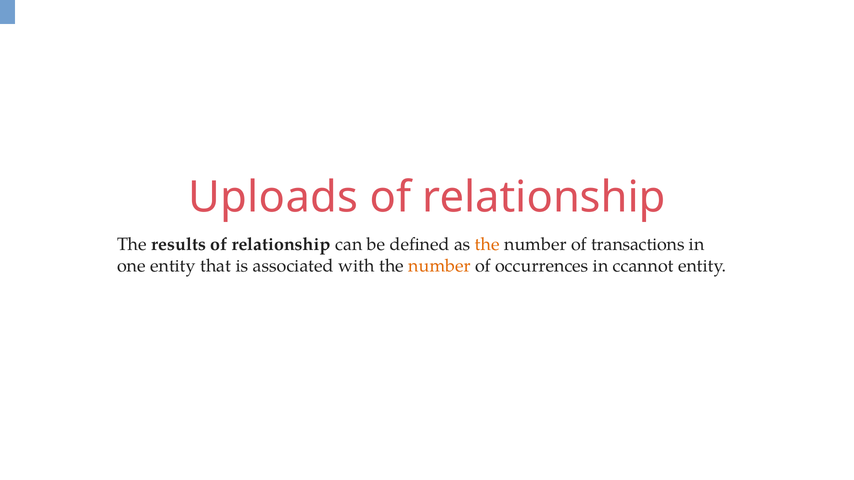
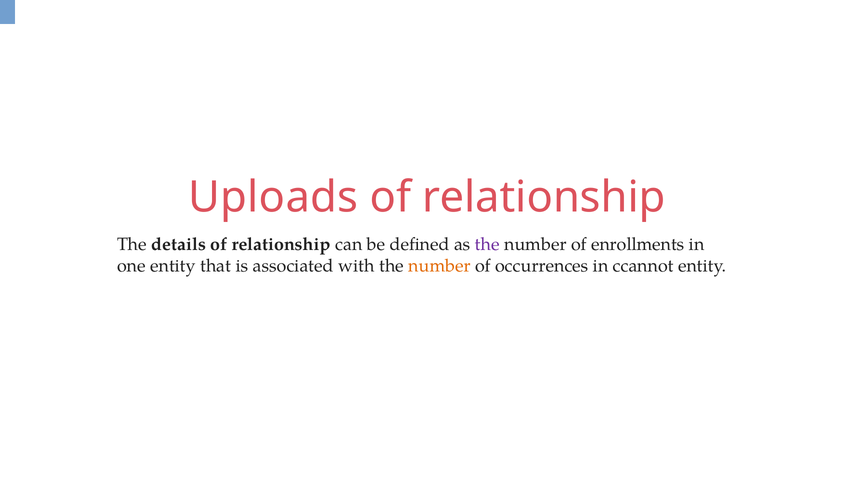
results: results -> details (179, 245)
the colour: orange -> purple (487, 245)
transactions: transactions -> enrollments (638, 245)
